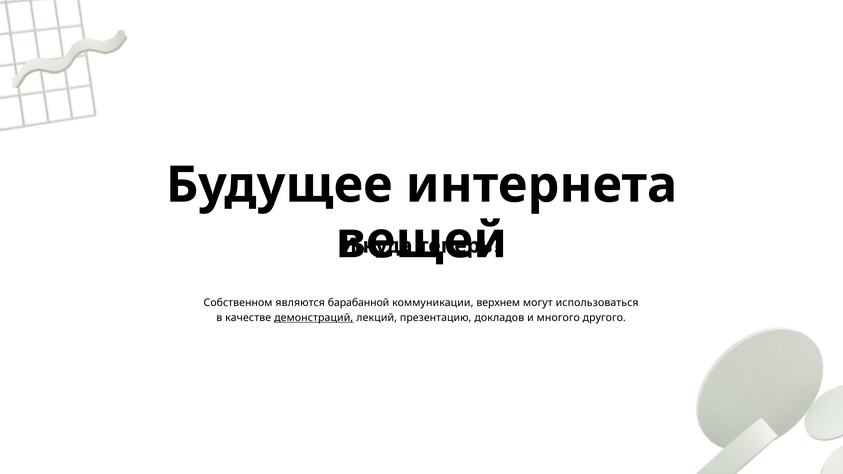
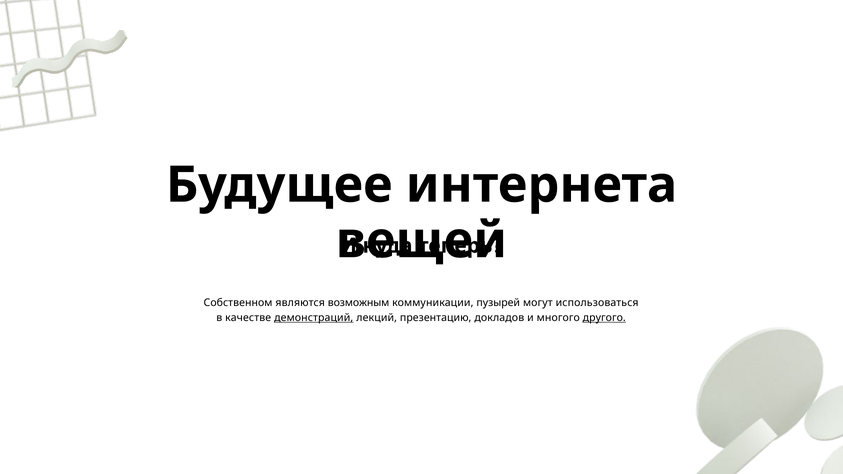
барабанной: барабанной -> возможным (359, 303)
верхнем: верхнем -> пузырей (498, 303)
другого underline: none -> present (604, 318)
